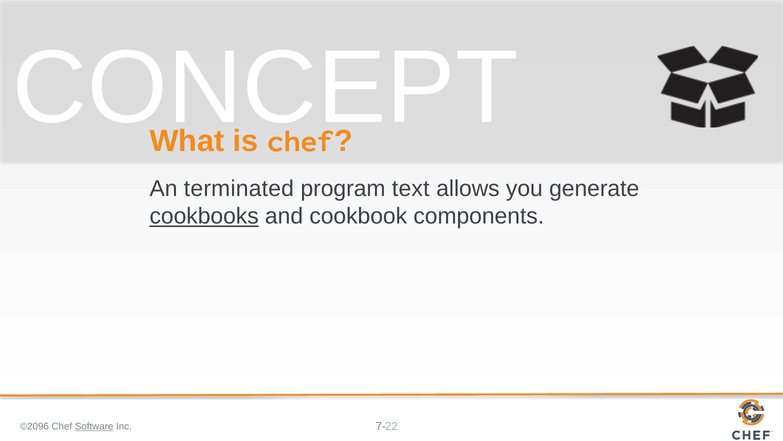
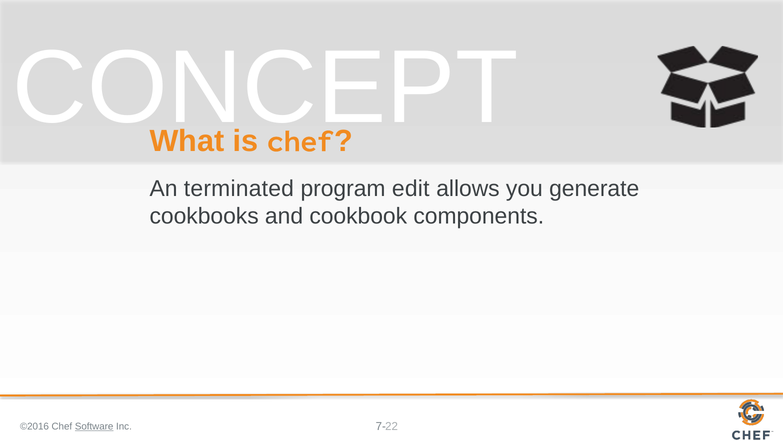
text: text -> edit (411, 189)
cookbooks underline: present -> none (204, 216)
©2096: ©2096 -> ©2016 (34, 426)
